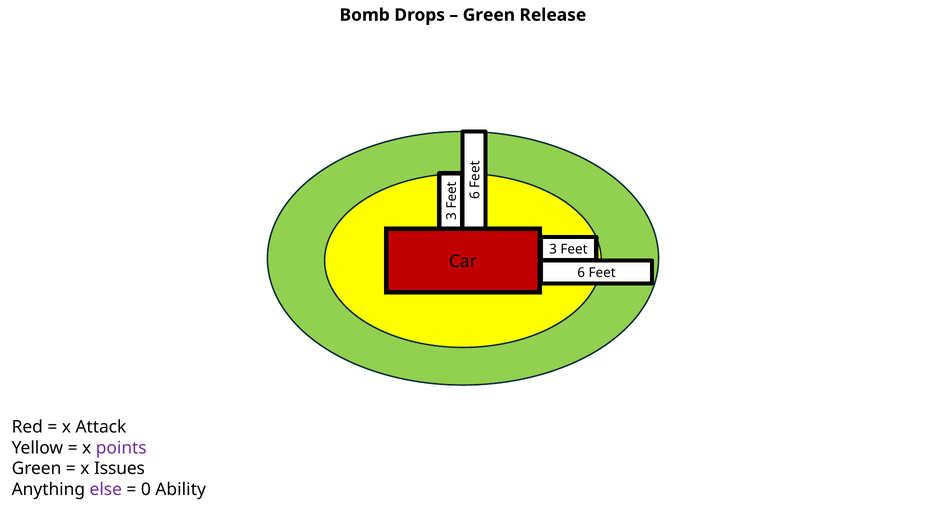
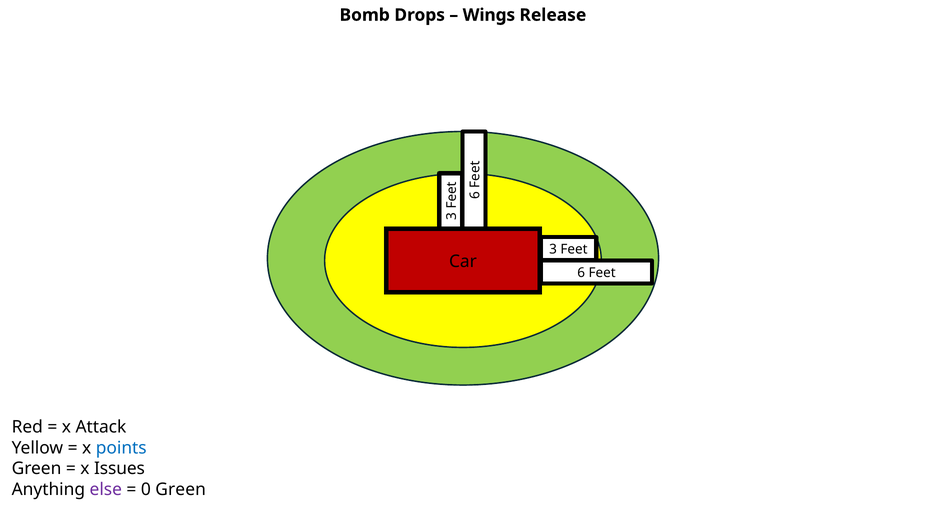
Green: Green -> Wings (489, 15)
points colour: purple -> blue (121, 448)
0 Ability: Ability -> Green (181, 489)
